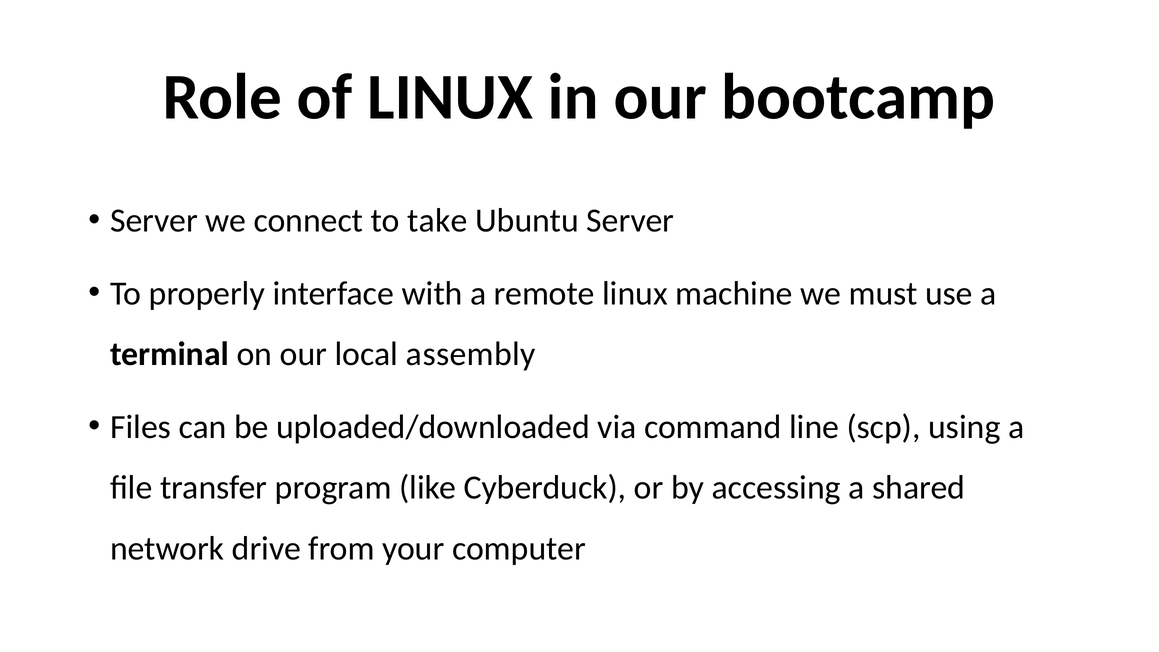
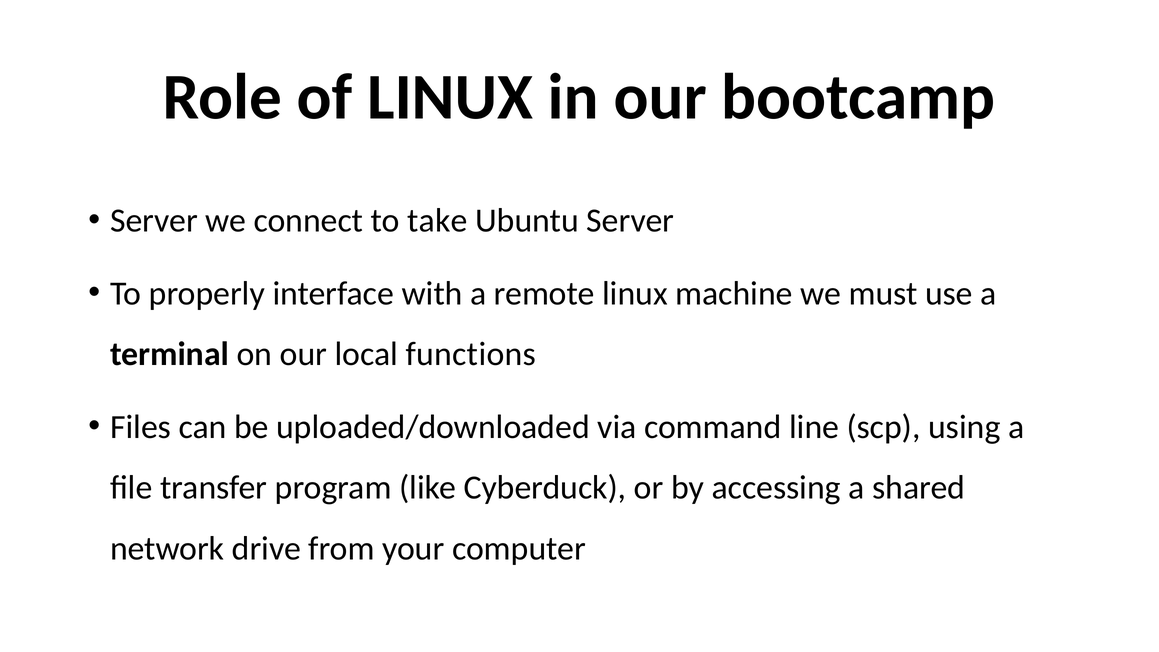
assembly: assembly -> functions (471, 354)
